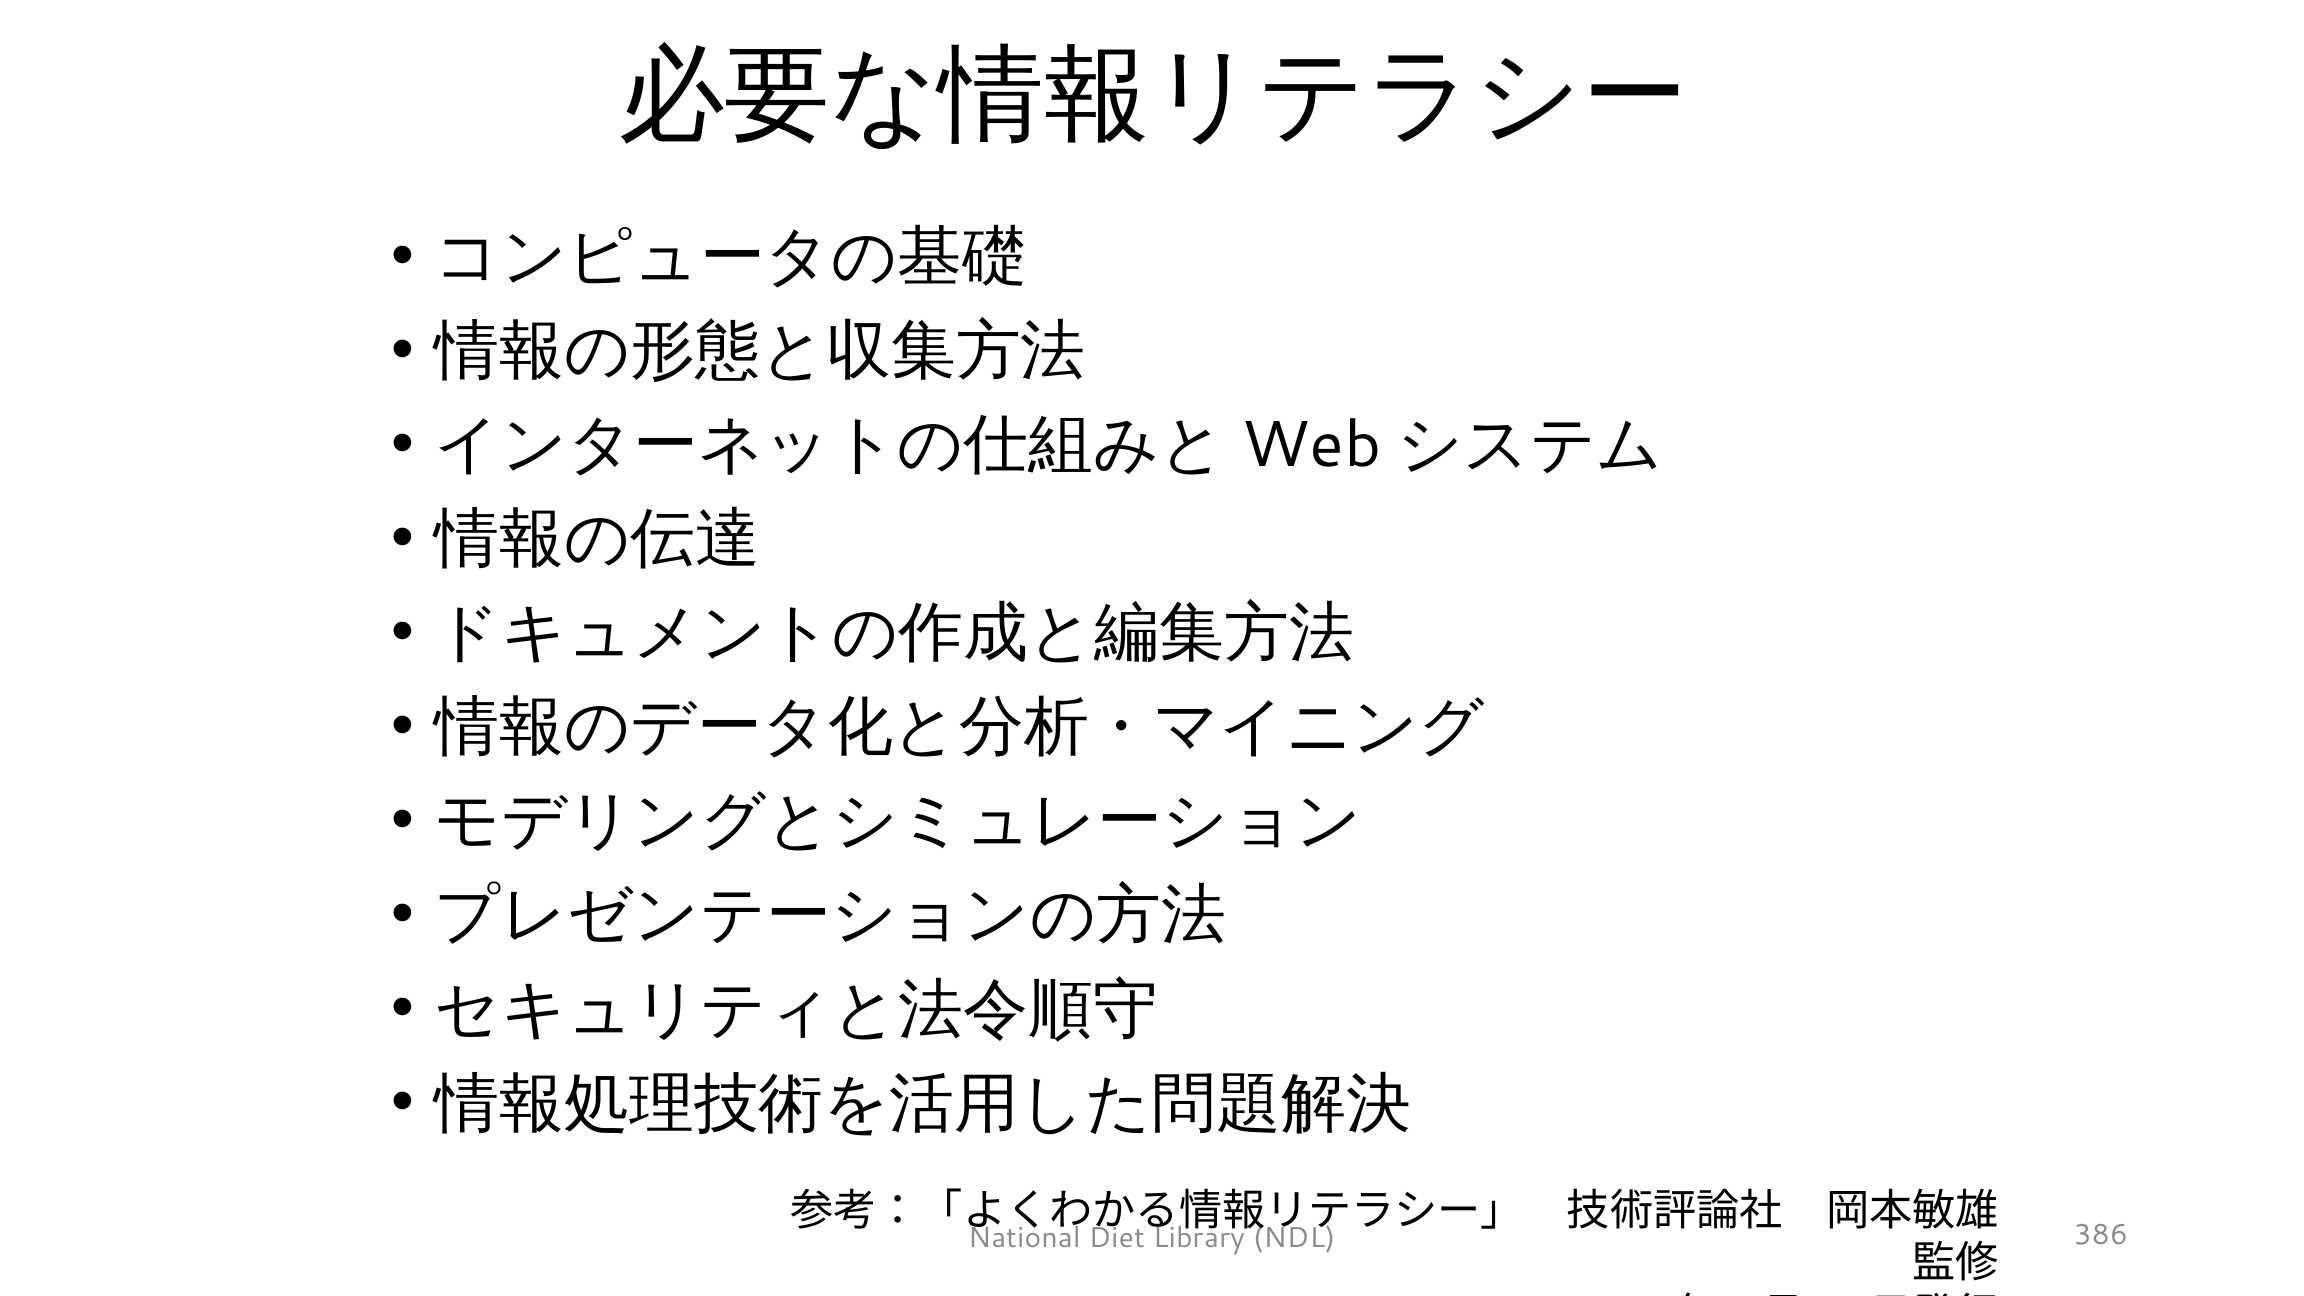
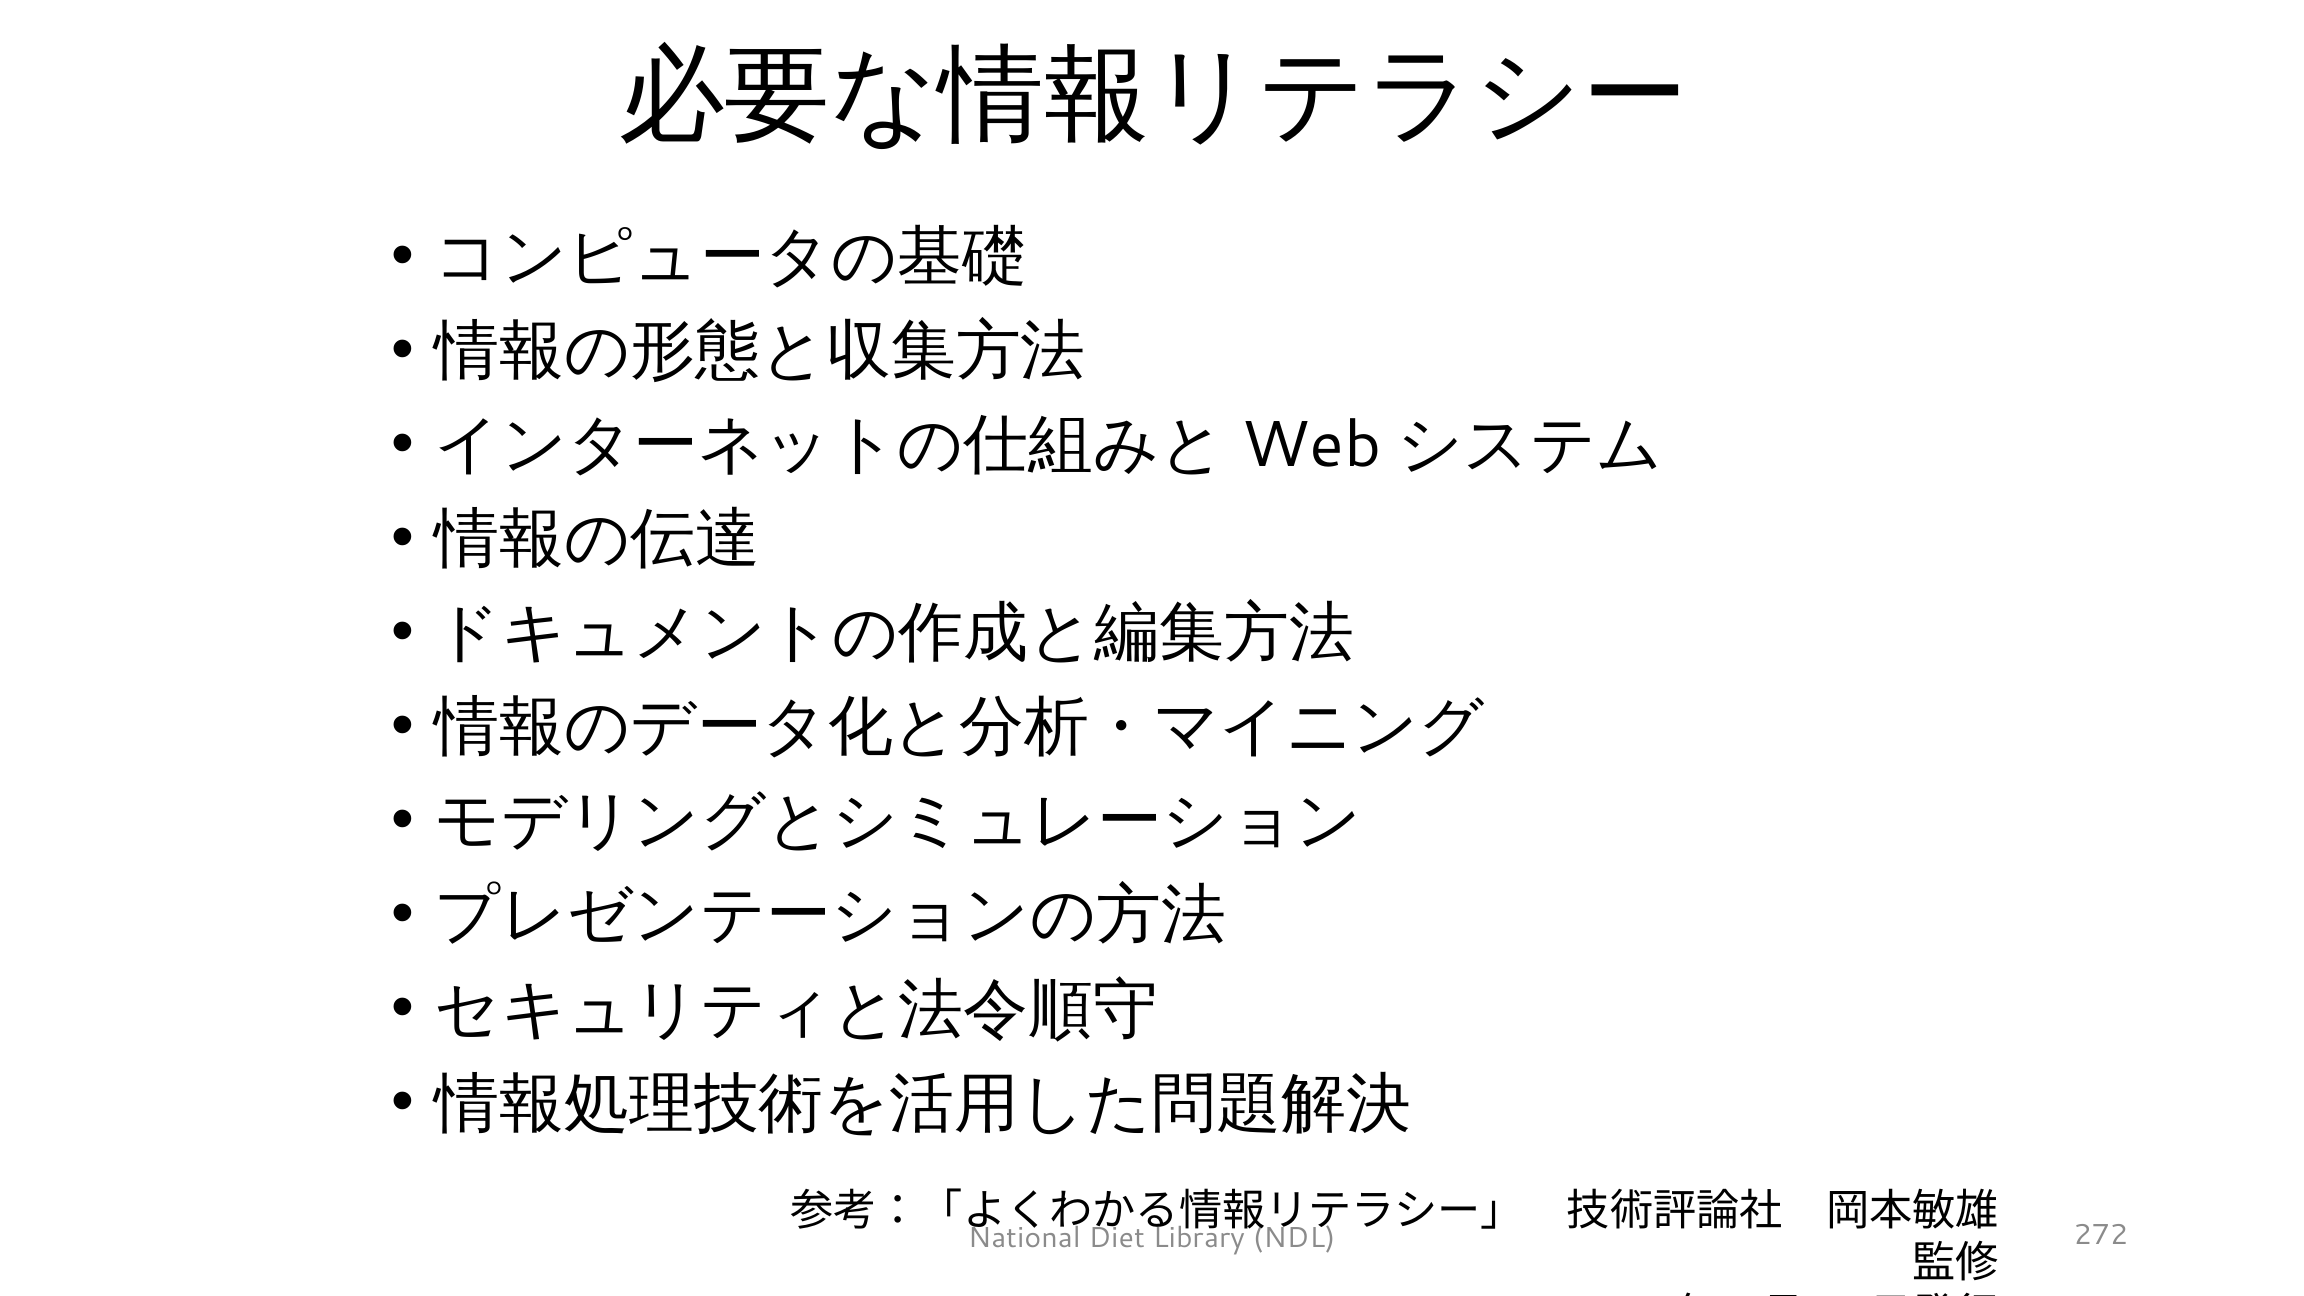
386: 386 -> 272 (2101, 1235)
